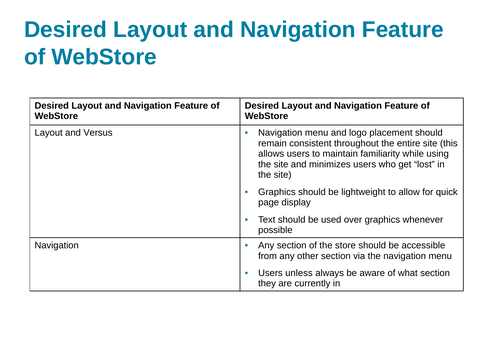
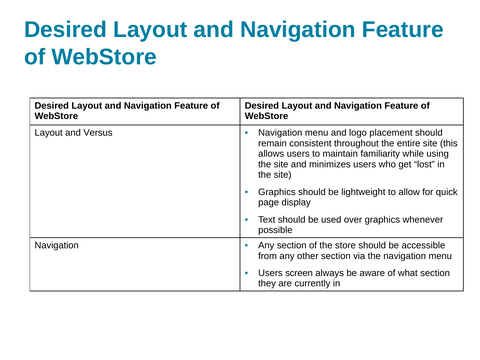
unless: unless -> screen (299, 273)
